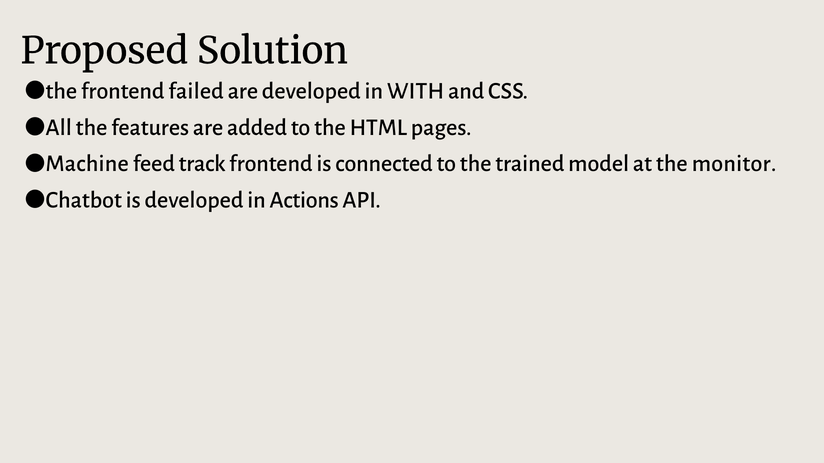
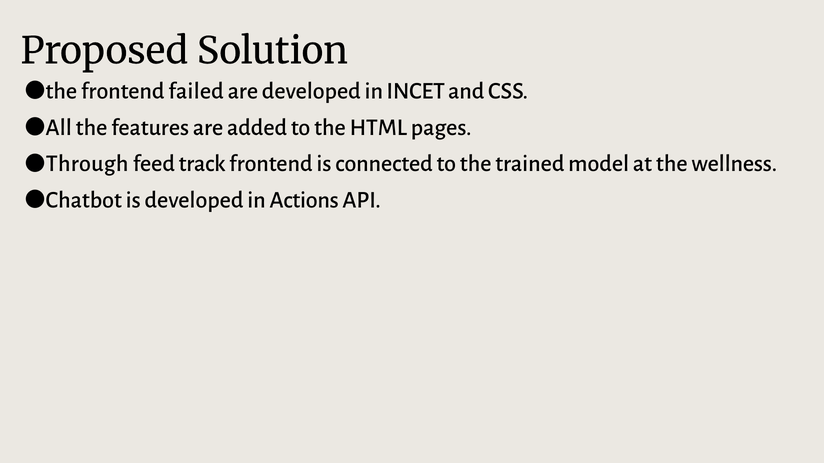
WITH: WITH -> INCET (416, 91)
Machine: Machine -> Through (87, 164)
monitor: monitor -> wellness (734, 164)
